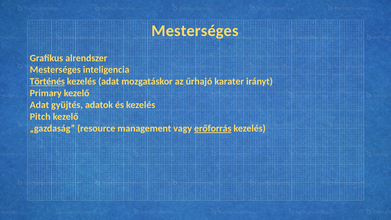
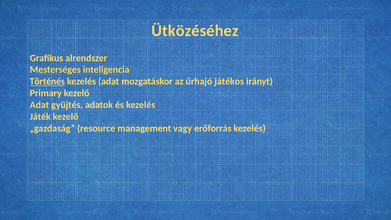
Mesterséges: Mesterséges -> Ütközéséhez (195, 31)
karater: karater -> játékos (229, 81)
Pitch: Pitch -> Játék (40, 117)
erőforrás underline: present -> none (213, 128)
